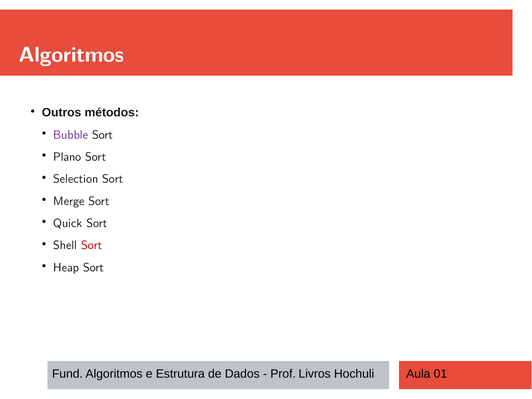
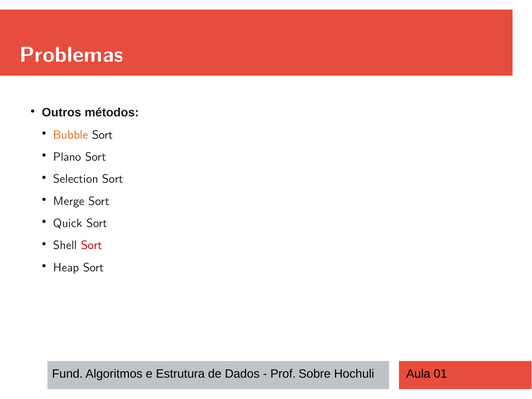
Algoritmos: Algoritmos -> Problemas (71, 55)
Bubble colour: purple -> orange (71, 135)
Livros: Livros -> Sobre (315, 374)
